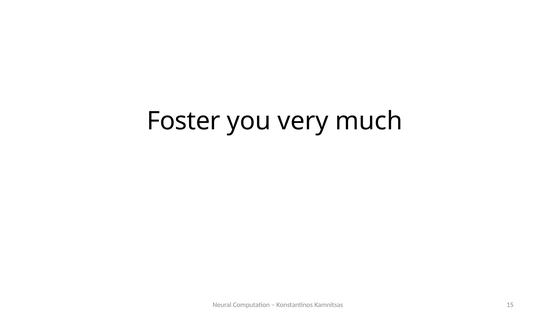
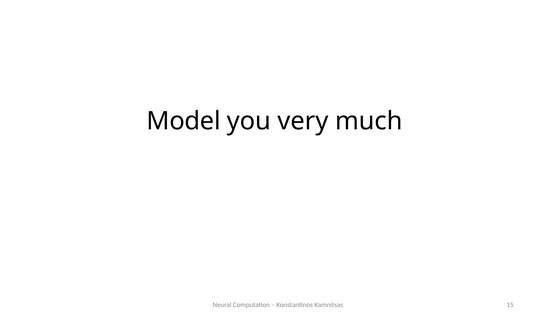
Foster: Foster -> Model (184, 121)
